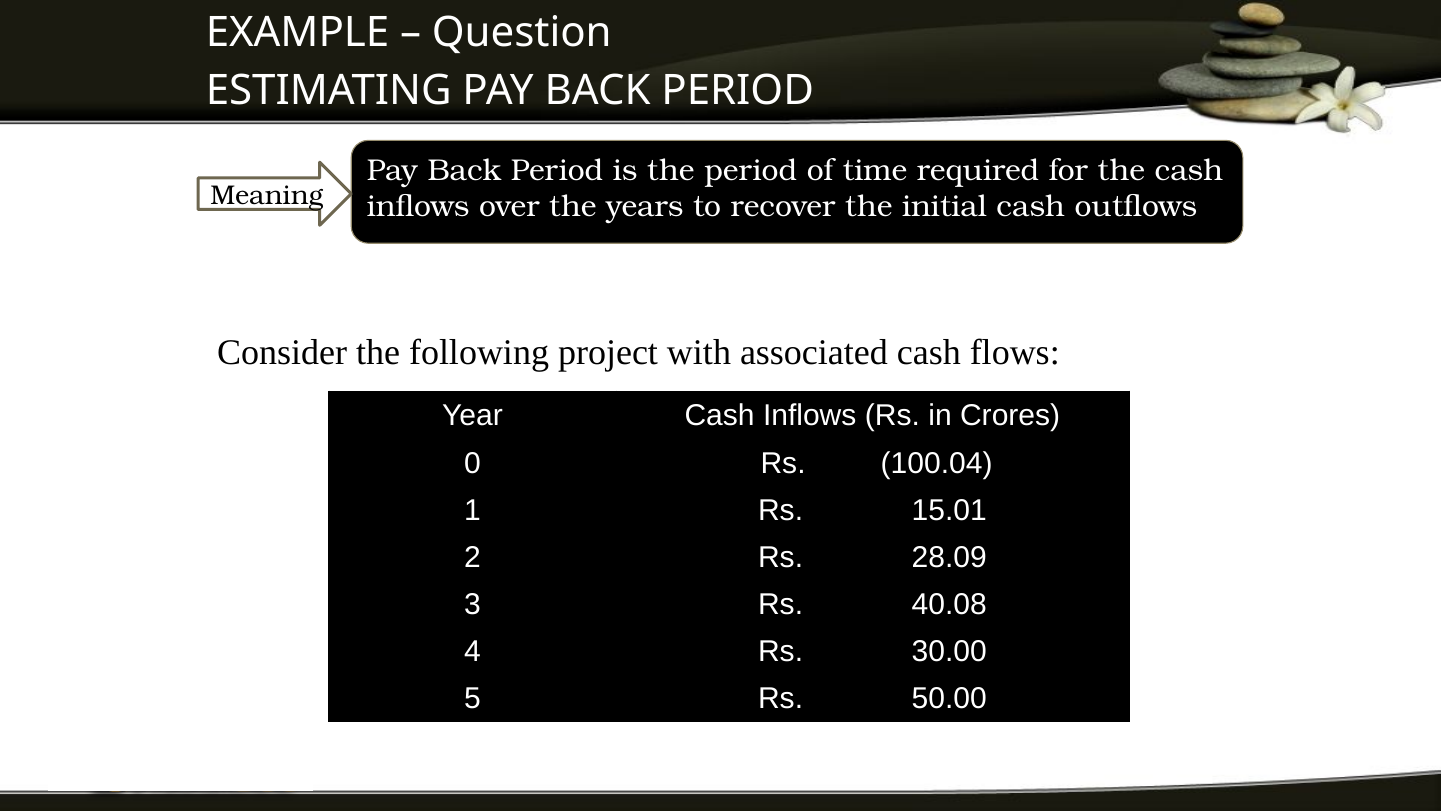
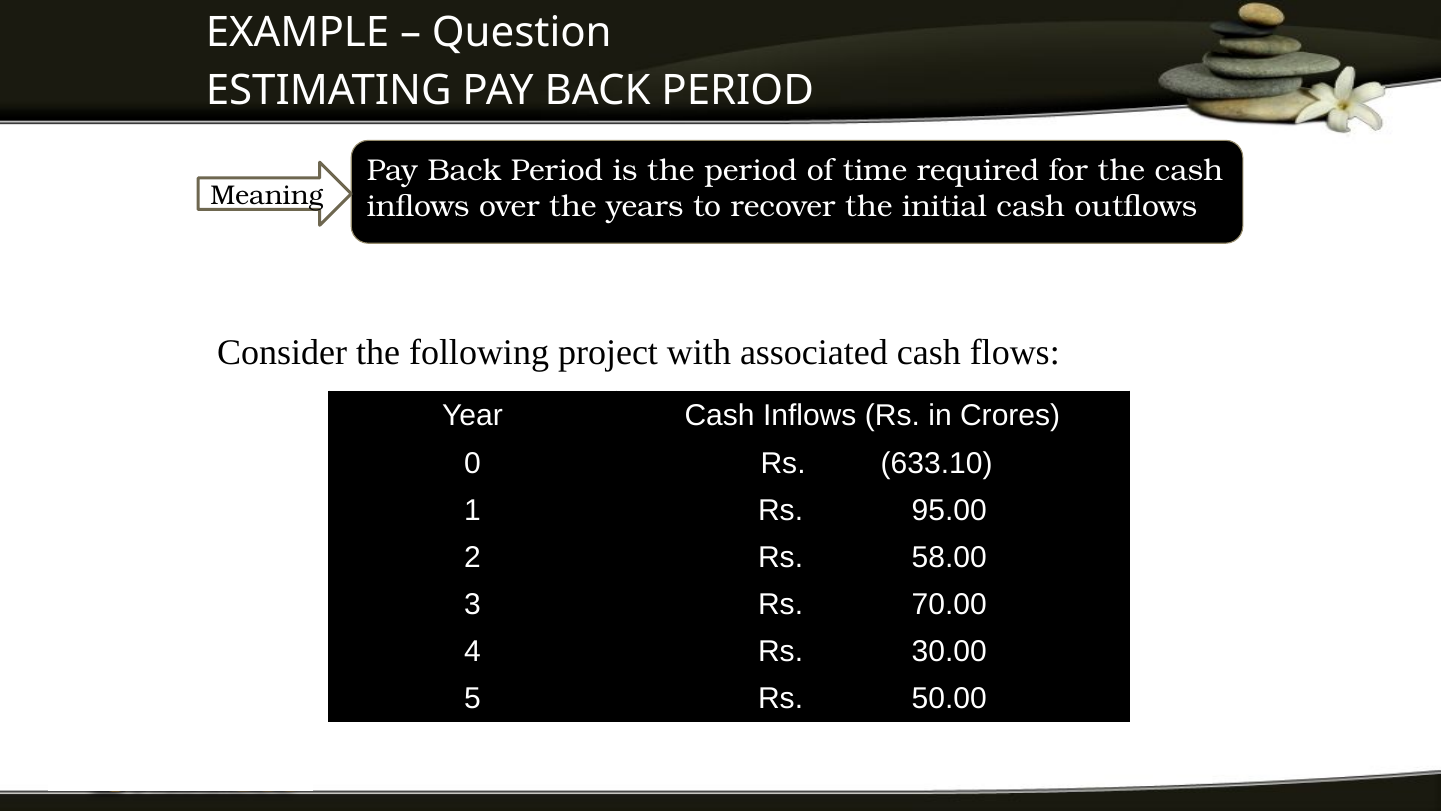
100.04: 100.04 -> 633.10 (937, 463)
15.01: 15.01 -> 95.00 (949, 510)
28.09: 28.09 -> 58.00 (949, 557)
40.08: 40.08 -> 70.00 (949, 604)
